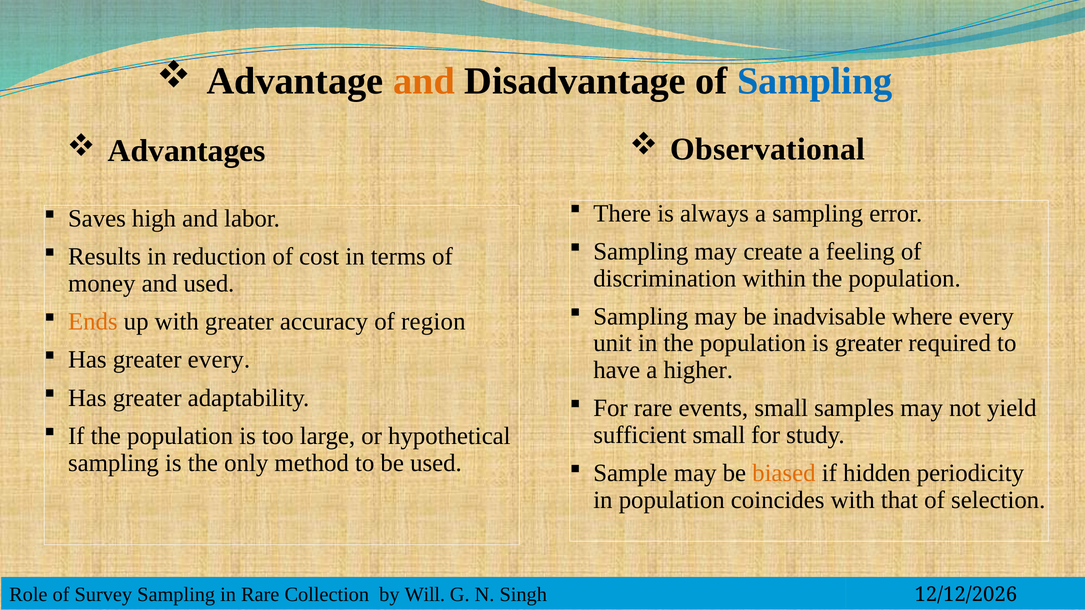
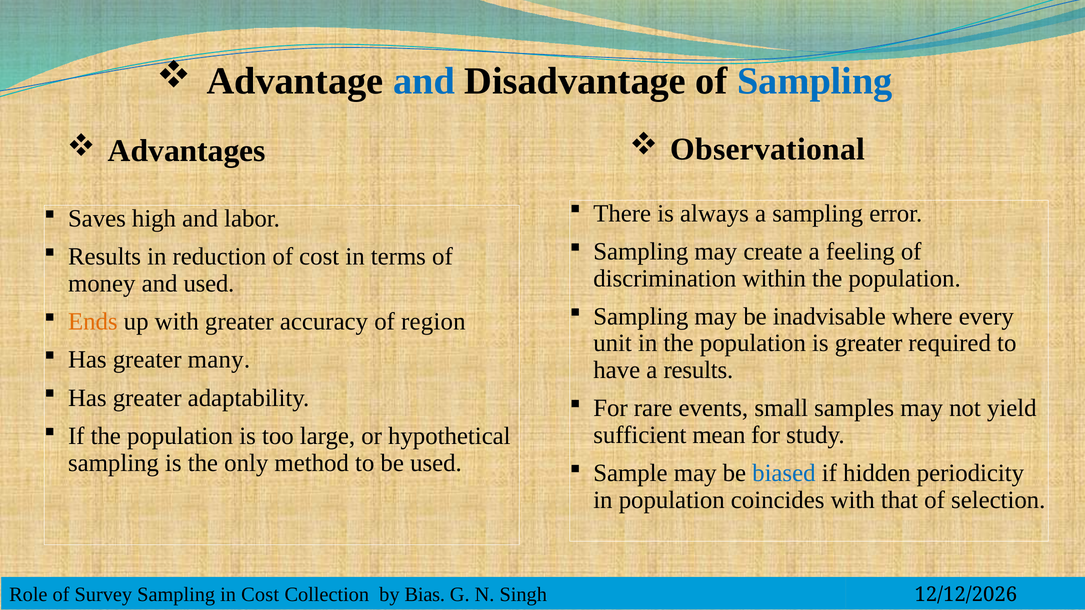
and colour: orange -> blue (424, 81)
greater every: every -> many (219, 360)
a higher: higher -> results (698, 370)
sufficient small: small -> mean (719, 435)
biased colour: orange -> blue (784, 473)
in Rare: Rare -> Cost (260, 595)
Will: Will -> Bias (425, 595)
